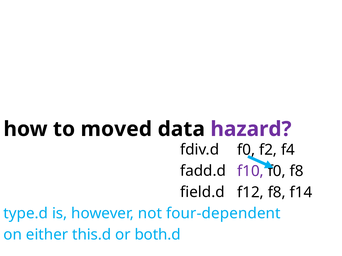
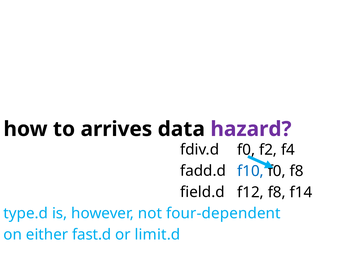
moved: moved -> arrives (116, 129)
f10 colour: purple -> blue (250, 171)
this.d: this.d -> fast.d (92, 235)
both.d: both.d -> limit.d (157, 235)
